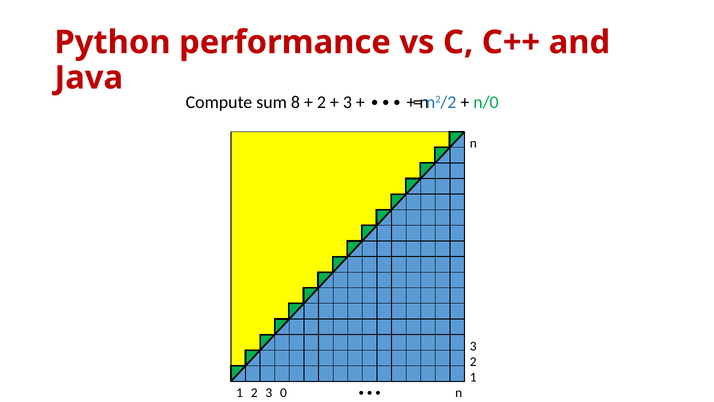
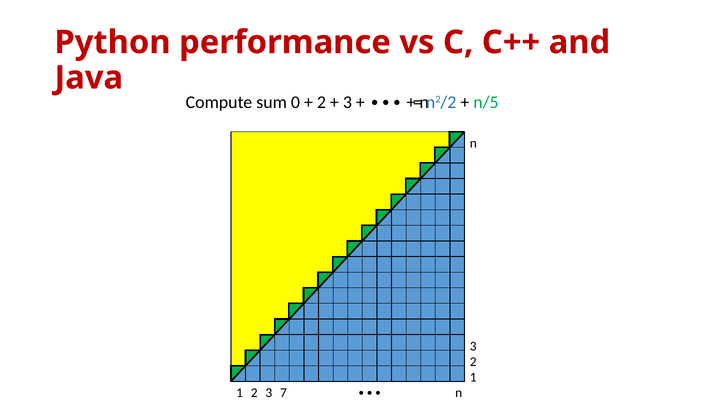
8: 8 -> 0 (295, 102)
n/0: n/0 -> n/5 (486, 102)
0: 0 -> 7 (283, 393)
